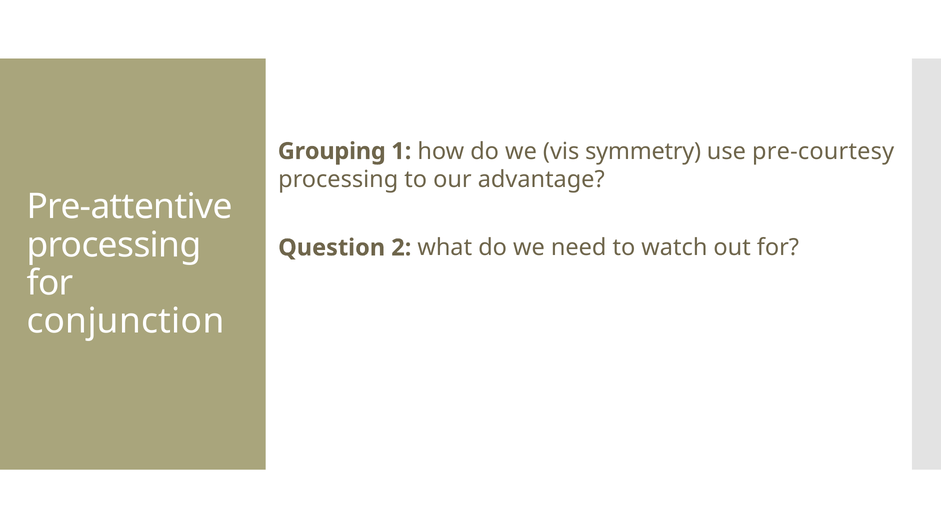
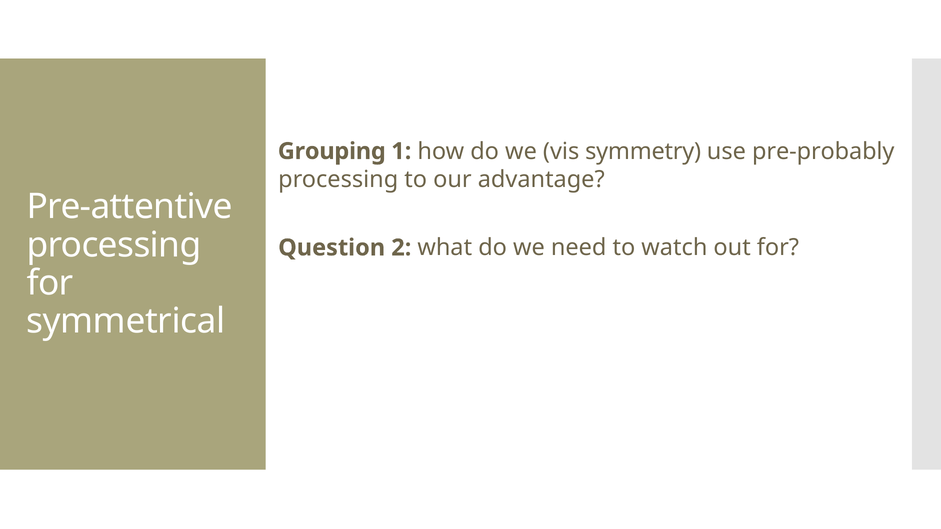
pre-courtesy: pre-courtesy -> pre-probably (823, 151)
conjunction: conjunction -> symmetrical (126, 321)
